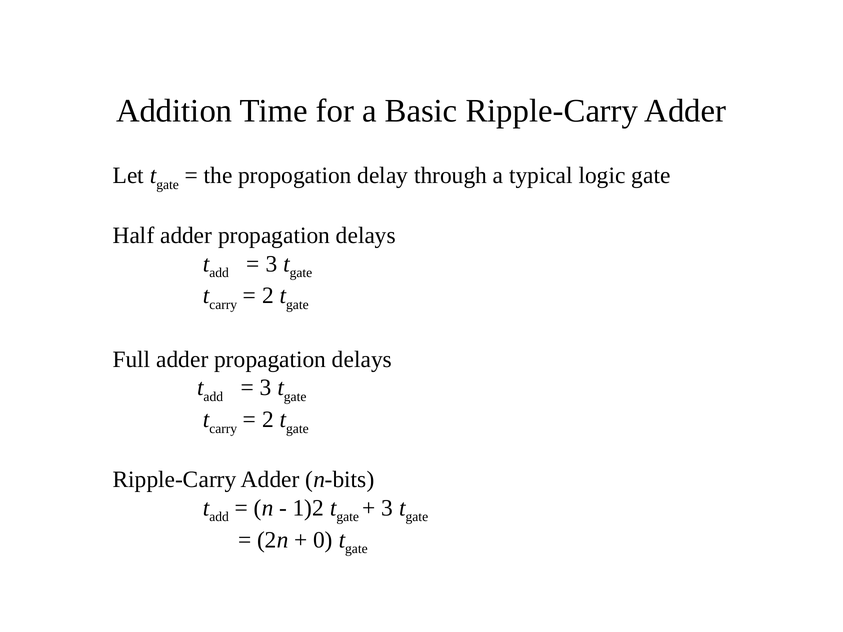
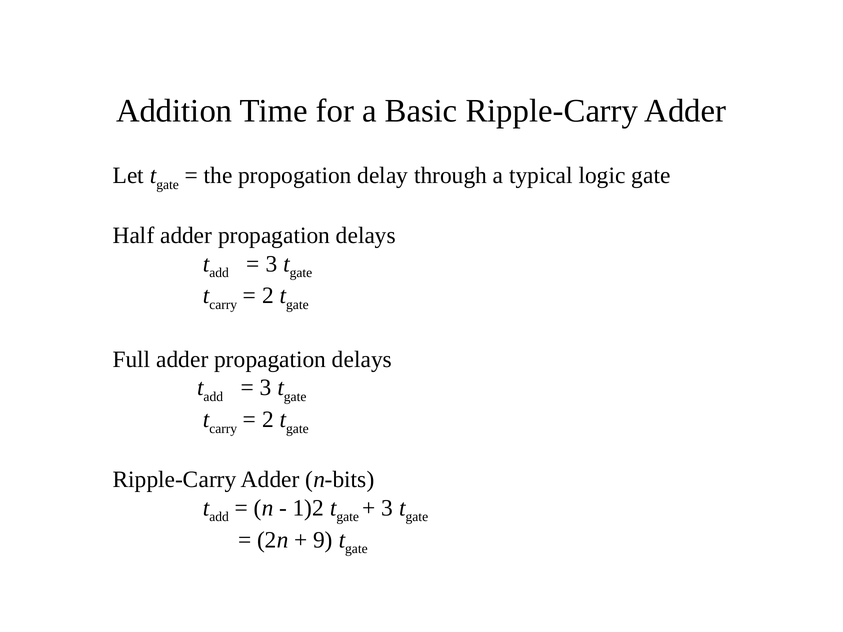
0: 0 -> 9 (323, 540)
